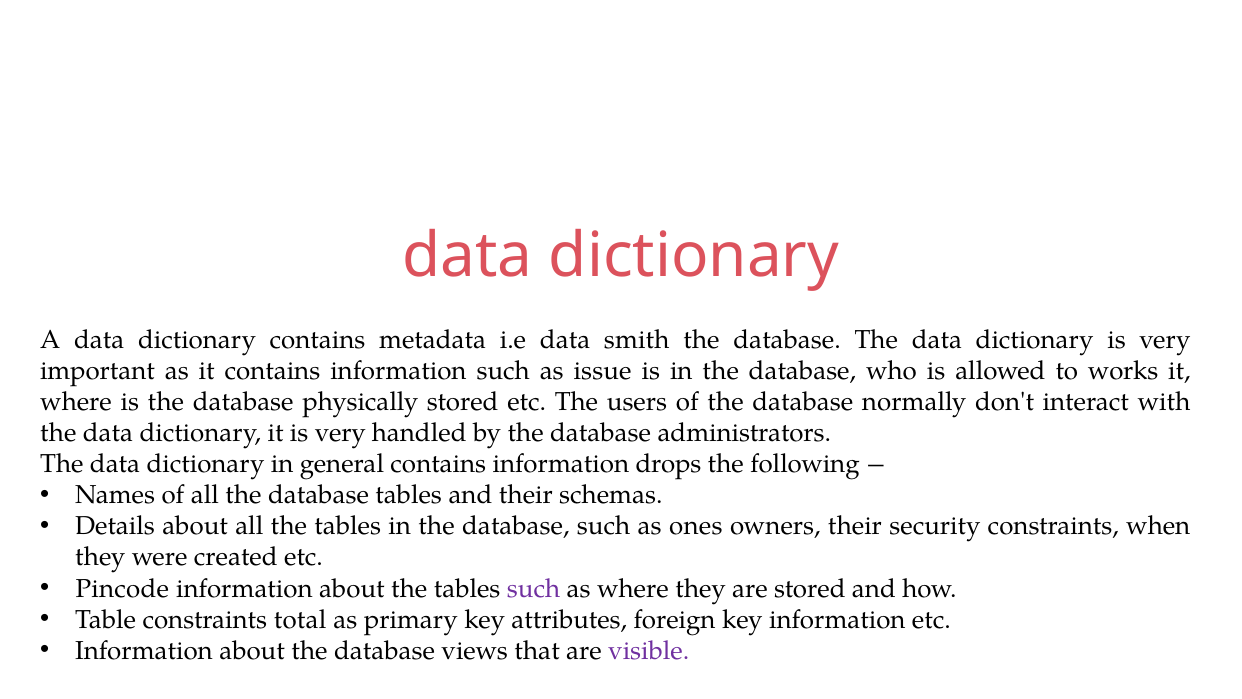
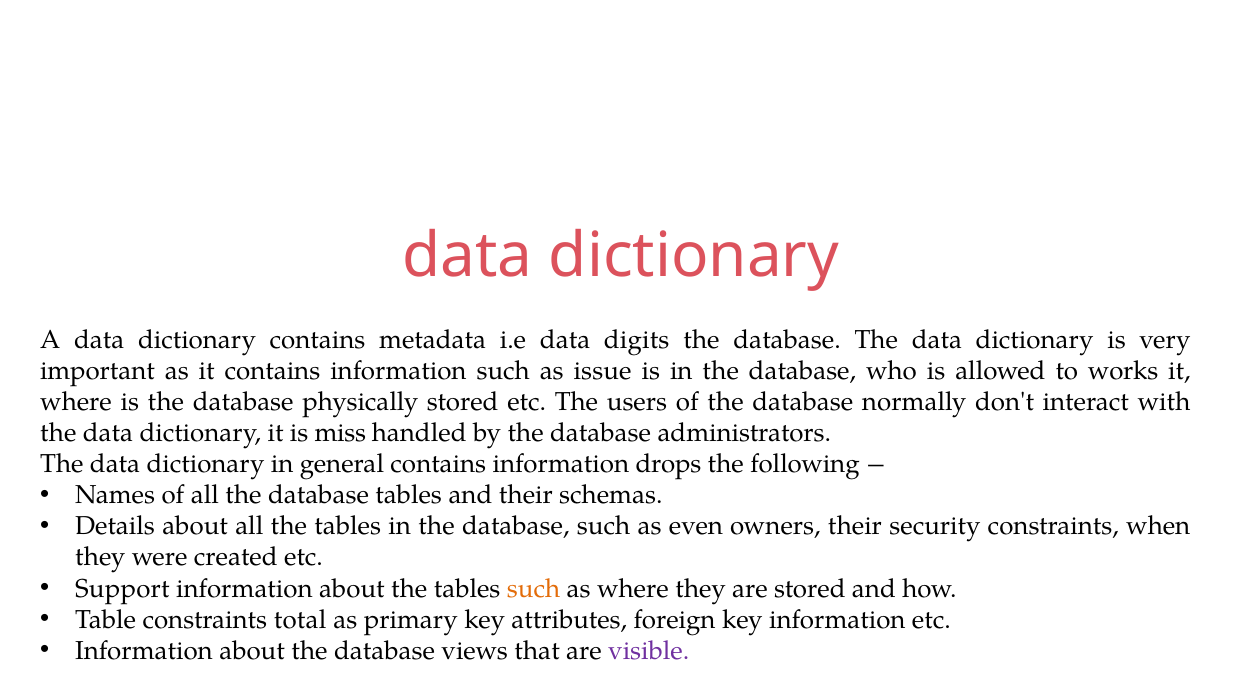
smith: smith -> digits (637, 340)
it is very: very -> miss (340, 433)
ones: ones -> even (696, 526)
Pincode: Pincode -> Support (122, 588)
such colour: purple -> orange (534, 588)
